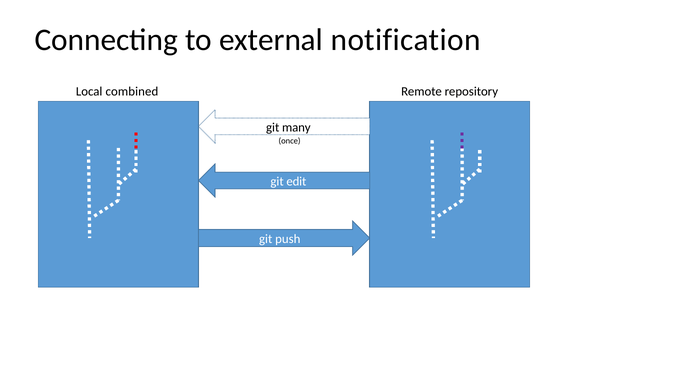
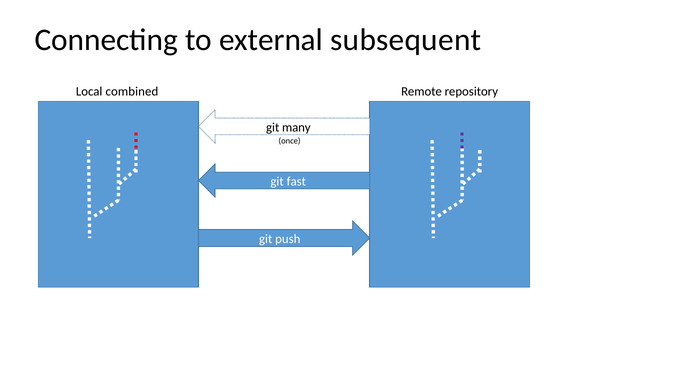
notification: notification -> subsequent (406, 40)
edit: edit -> fast (296, 181)
